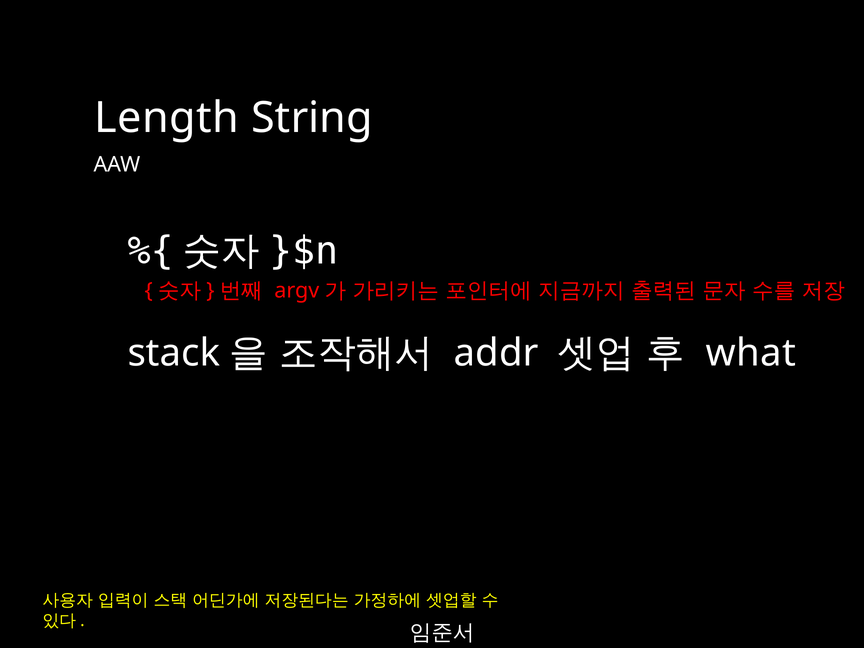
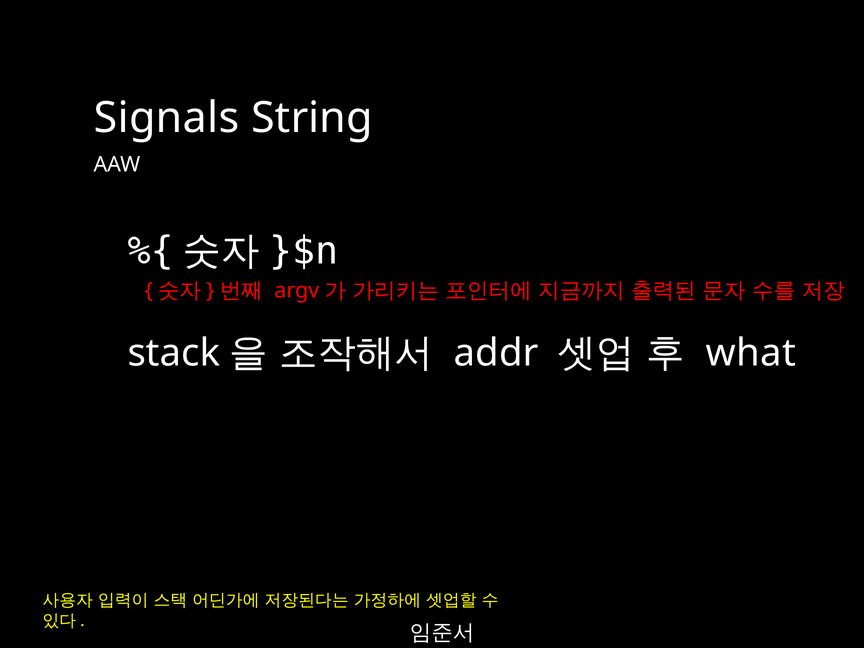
Length: Length -> Signals (167, 118)
